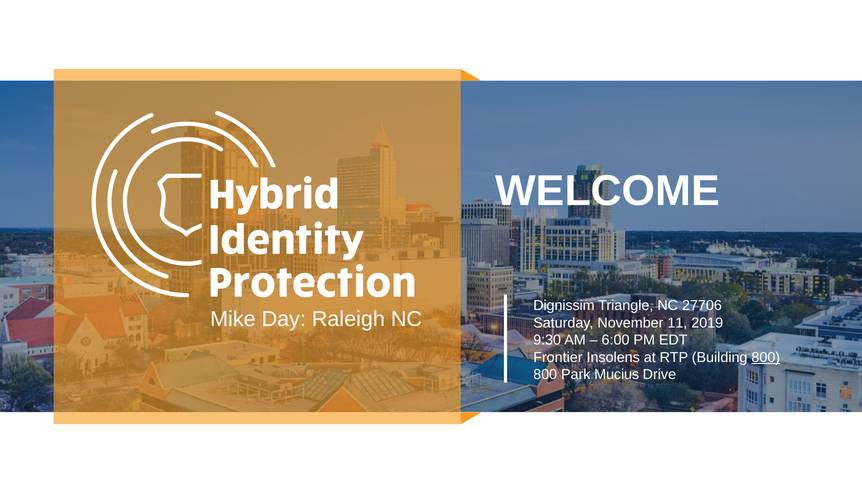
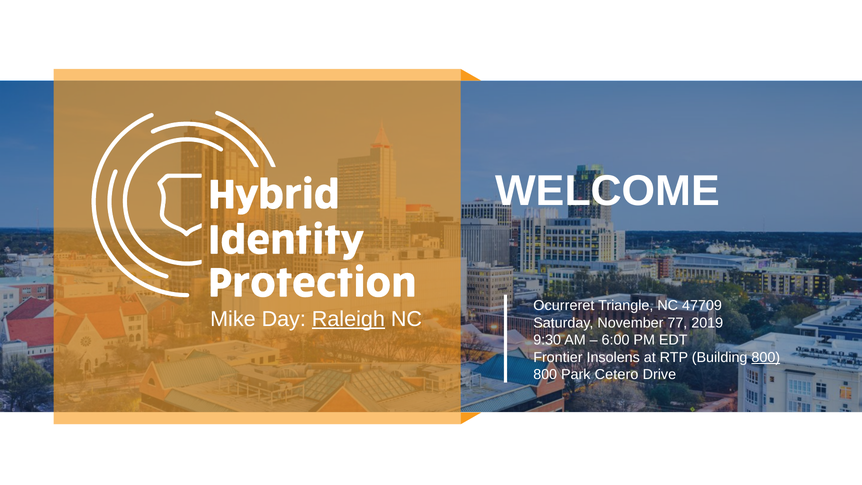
Dignissim: Dignissim -> Ocurreret (564, 306)
27706: 27706 -> 47709 (702, 306)
Raleigh underline: none -> present (348, 319)
11: 11 -> 77 (677, 323)
Mucius: Mucius -> Cetero (617, 375)
